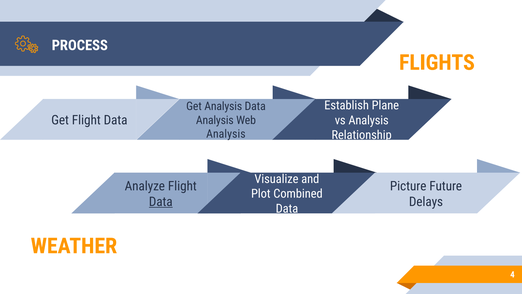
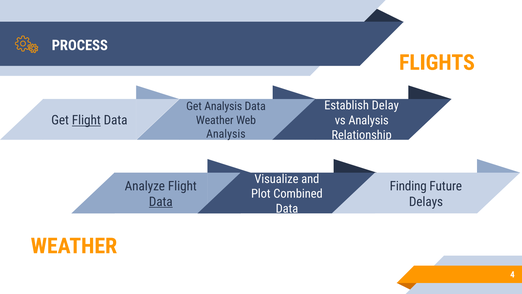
Plane: Plane -> Delay (385, 105)
Flight underline: none -> present (86, 120)
Analysis: Analysis -> Weather (215, 120)
Picture: Picture -> Finding (408, 186)
